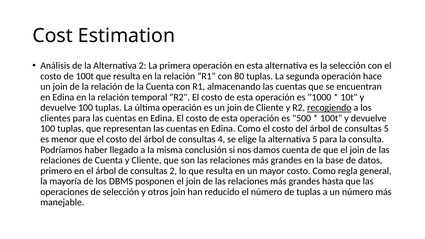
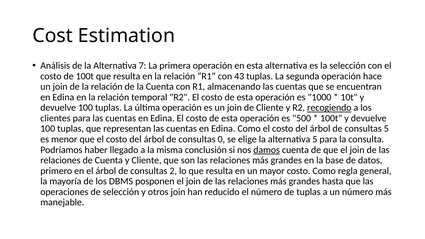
Alternativa 2: 2 -> 7 (143, 66)
80: 80 -> 43 (239, 76)
4: 4 -> 0 (221, 139)
damos underline: none -> present (267, 150)
